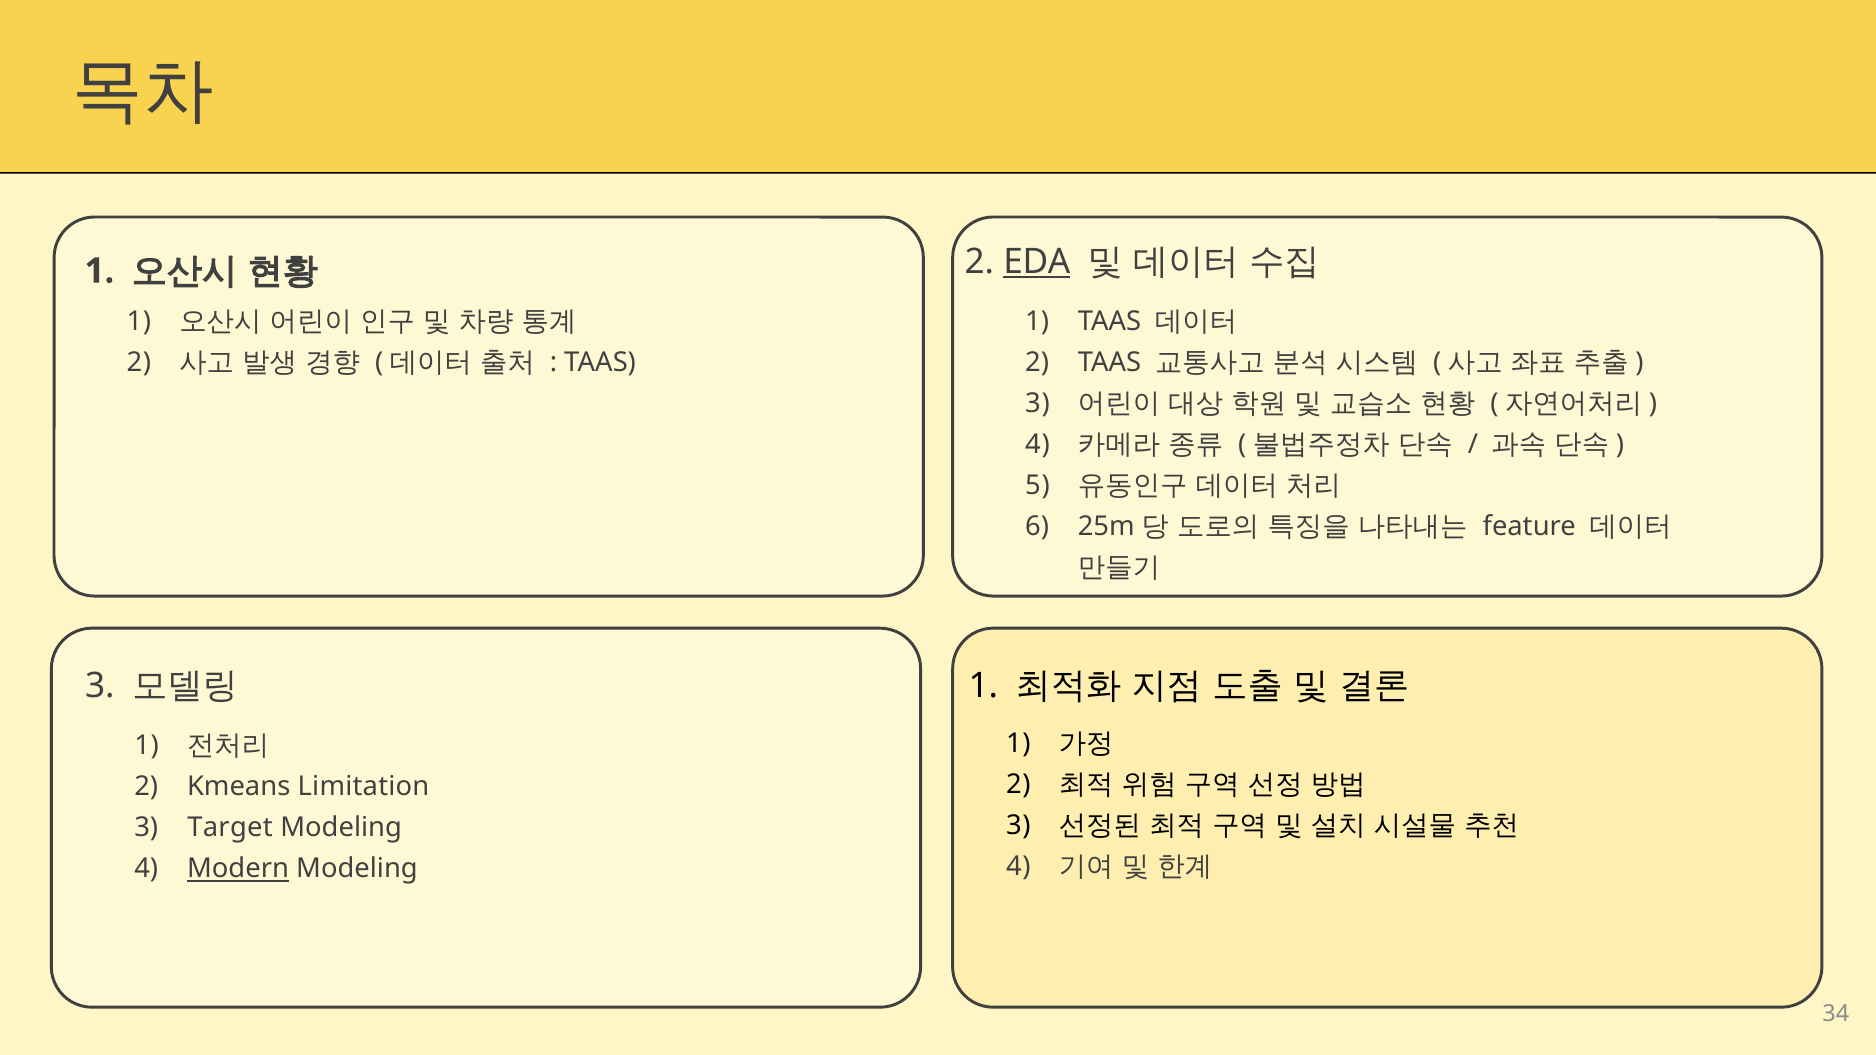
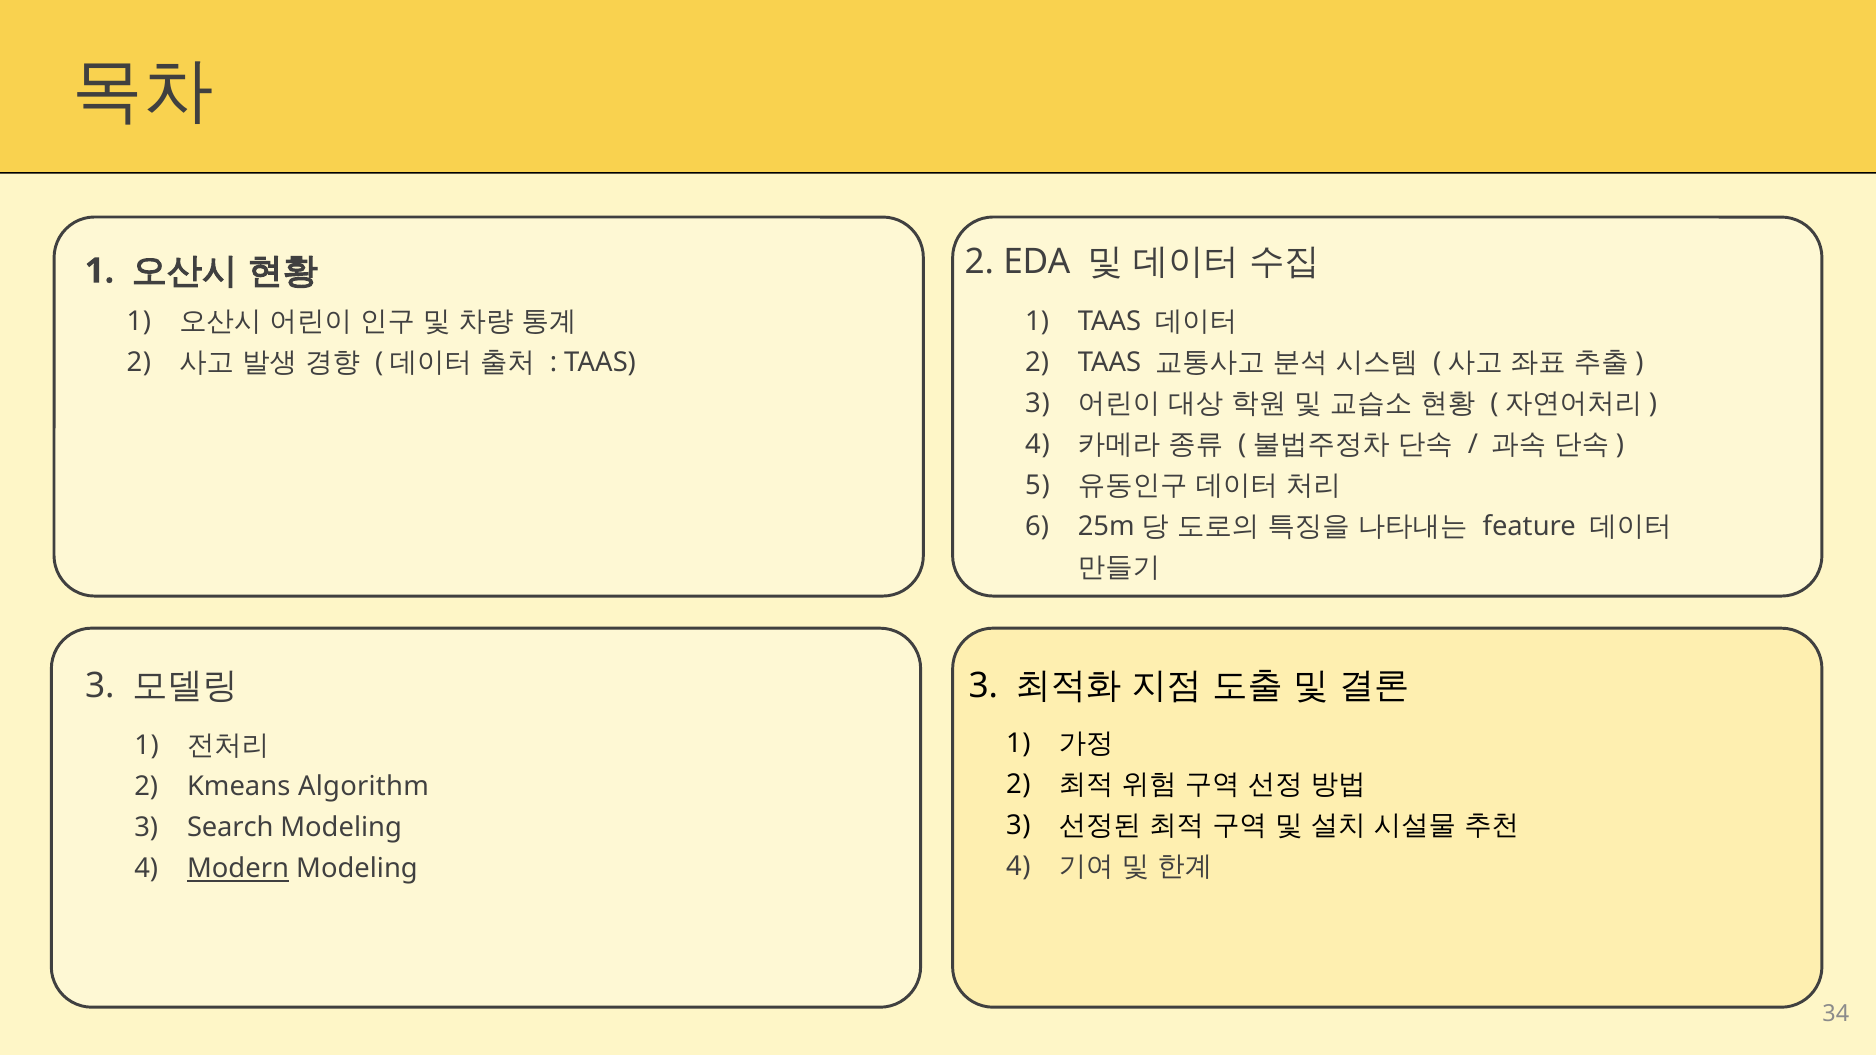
EDA underline: present -> none (1037, 262)
1: 1 -> 3 (983, 686)
Limitation: Limitation -> Algorithm (363, 787)
Target: Target -> Search (230, 828)
